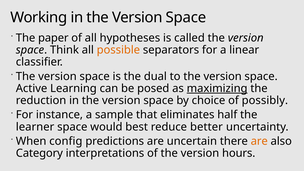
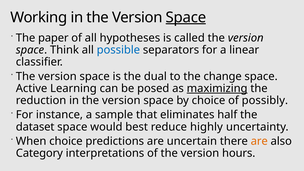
Space underline: none -> present (186, 17)
possible colour: orange -> blue (118, 50)
to the version: version -> change (223, 76)
learner: learner -> dataset (35, 127)
better: better -> highly (206, 127)
When config: config -> choice (66, 141)
